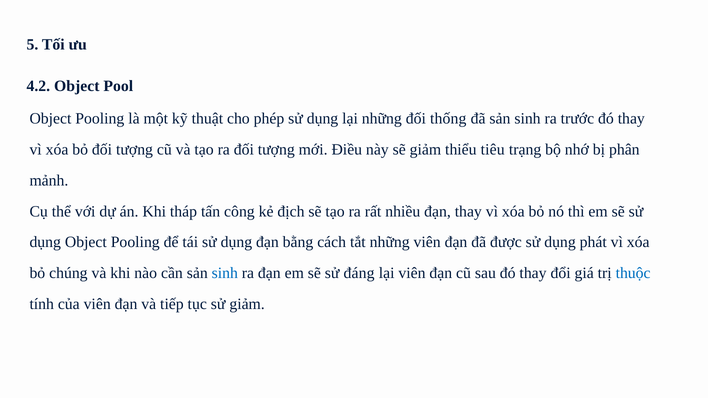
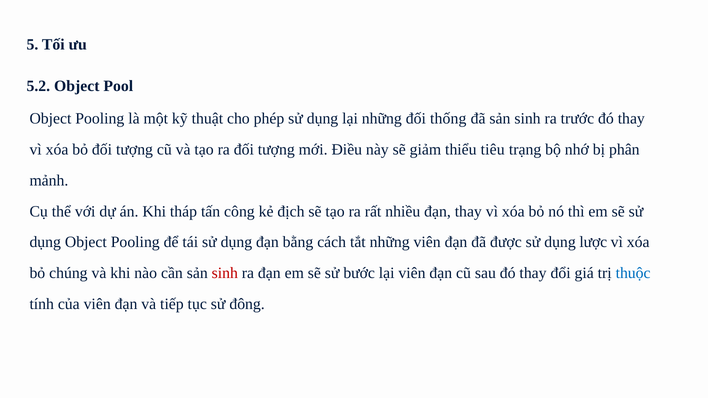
4.2: 4.2 -> 5.2 (38, 86)
phát: phát -> lược (593, 242)
sinh colour: blue -> red (225, 273)
đáng: đáng -> bước (359, 273)
sử giảm: giảm -> đông (247, 304)
